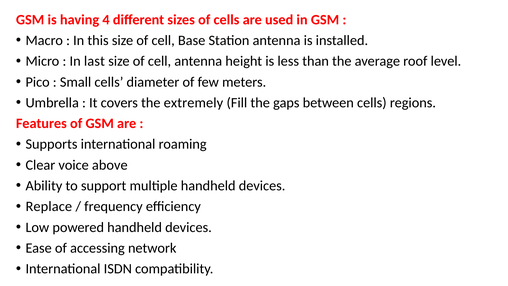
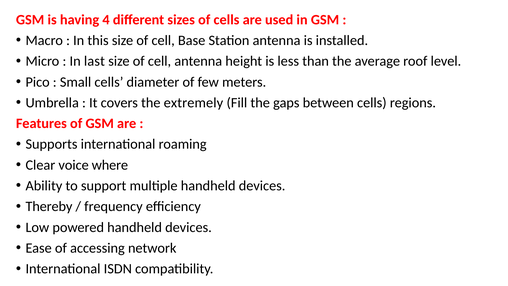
above: above -> where (110, 165)
Replace: Replace -> Thereby (49, 206)
